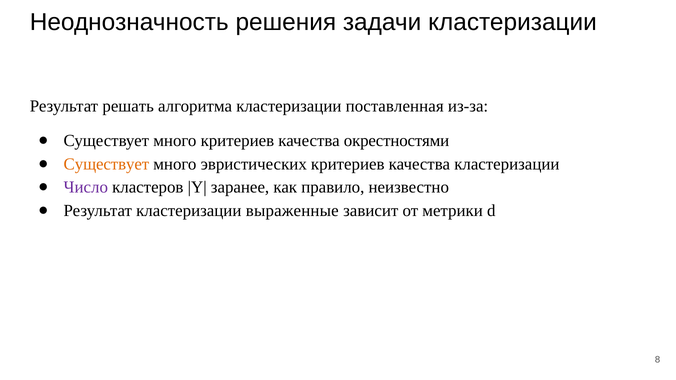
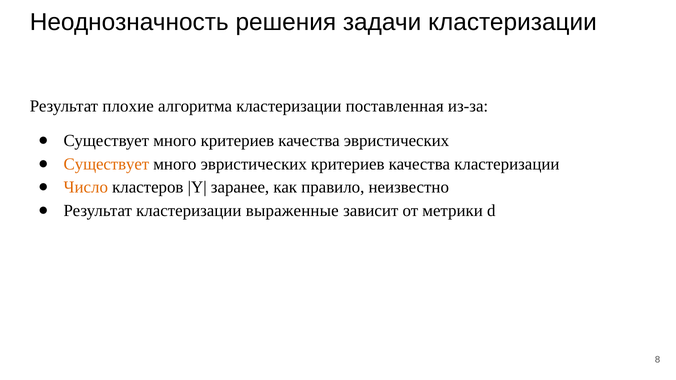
решать: решать -> плохие (128, 106)
качества окрестностями: окрестностями -> эвристических (397, 141)
Число colour: purple -> orange (86, 188)
